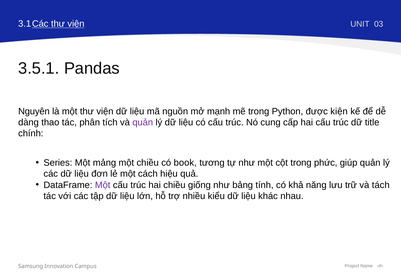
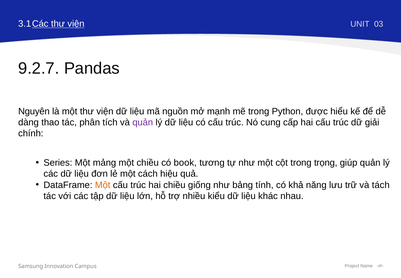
3.5.1: 3.5.1 -> 9.2.7 (39, 68)
kiện: kiện -> hiểu (339, 111)
title: title -> giải (372, 122)
phức: phức -> trọng (326, 163)
Một colour: purple -> orange (103, 185)
